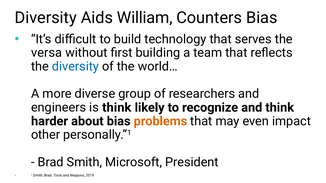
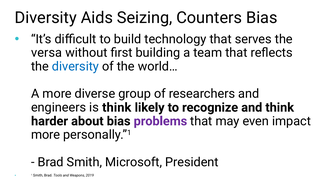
William: William -> Seizing (145, 18)
problems colour: orange -> purple (160, 121)
other: other -> more (46, 135)
